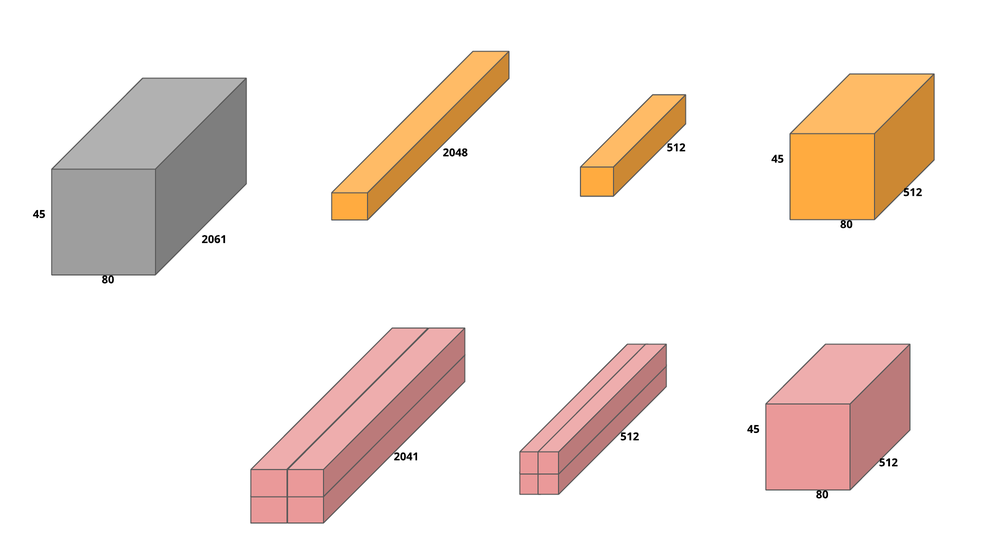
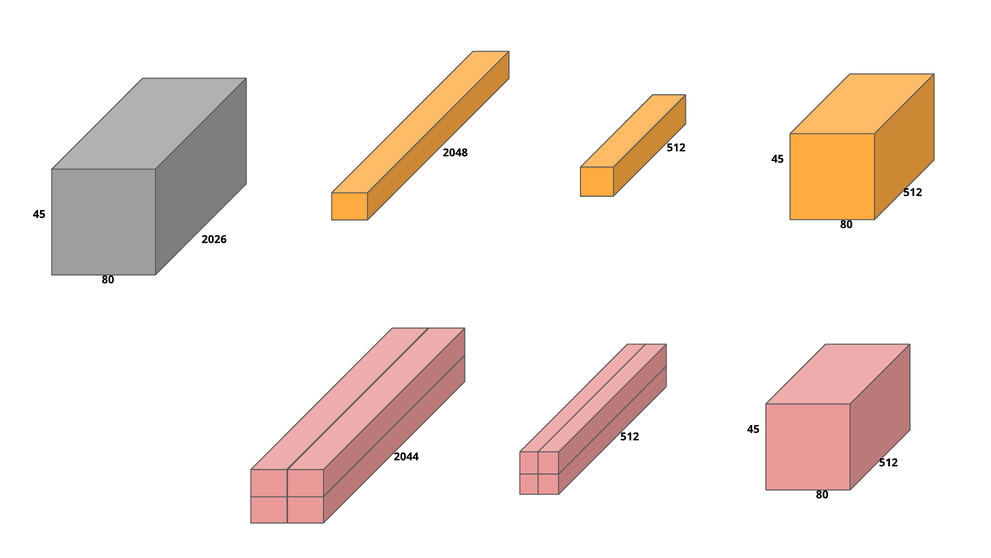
2061: 2061 -> 2026 (214, 239)
2041: 2041 -> 2044 (406, 456)
